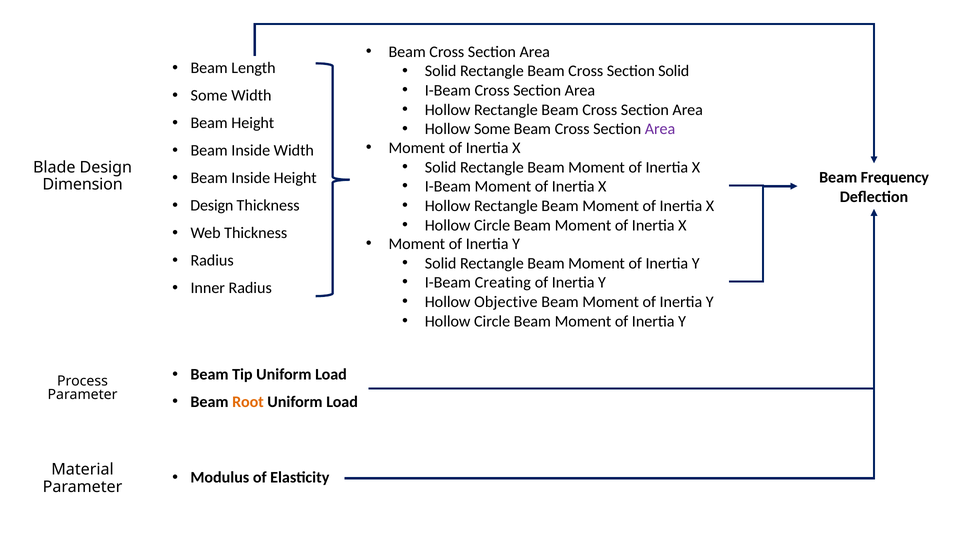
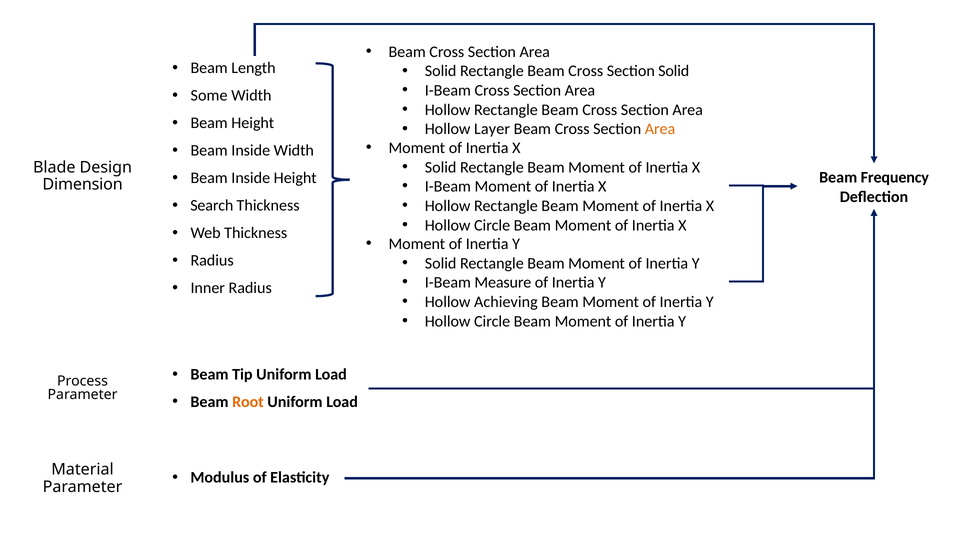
Hollow Some: Some -> Layer (492, 129)
Area colour: purple -> orange (660, 129)
Design: Design -> Search (212, 205)
Creating: Creating -> Measure (503, 283)
Objective: Objective -> Achieving (506, 302)
